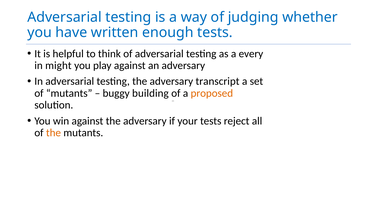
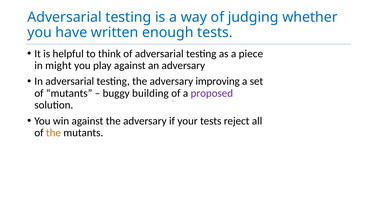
every: every -> piece (251, 54)
transcript: transcript -> improving (218, 81)
proposed colour: orange -> purple (212, 93)
